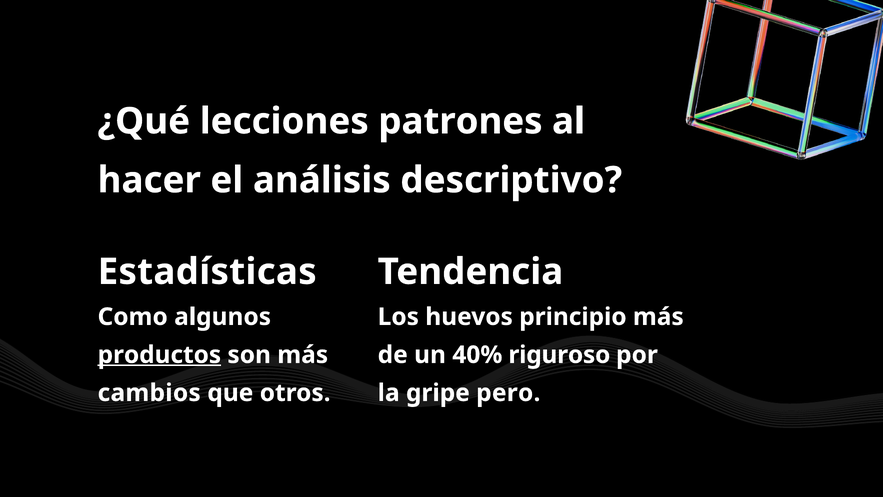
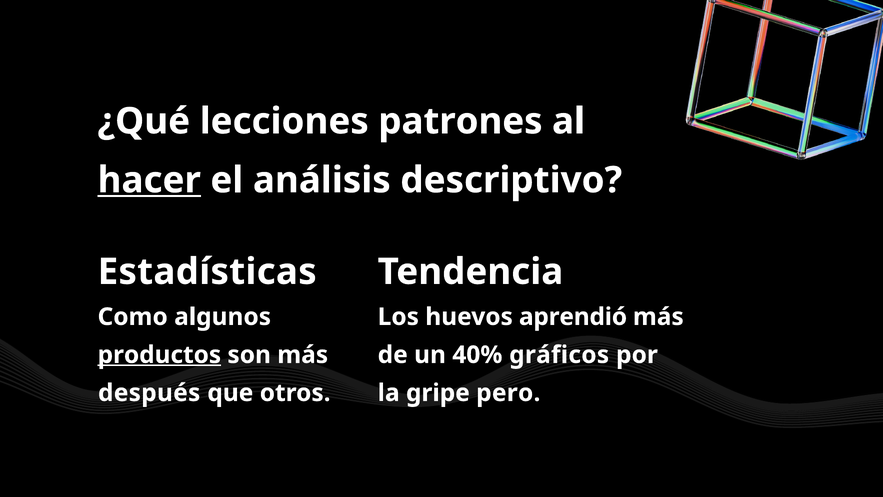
hacer underline: none -> present (149, 180)
principio: principio -> aprendió (573, 317)
riguroso: riguroso -> gráficos (559, 355)
cambios: cambios -> después (149, 393)
